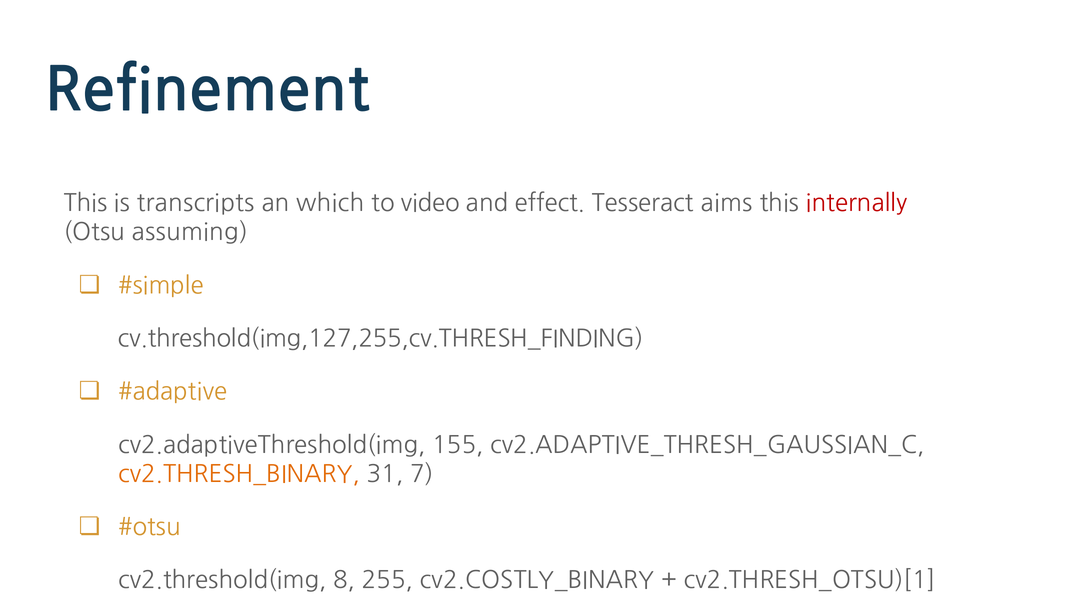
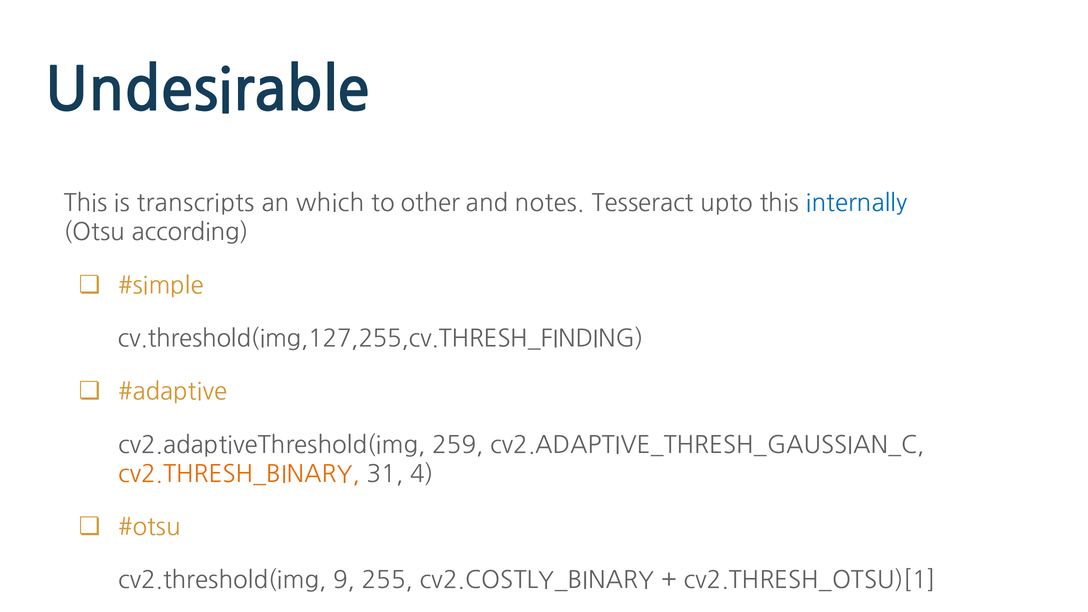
Refinement: Refinement -> Undesirable (207, 91)
video: video -> other (430, 204)
effect: effect -> notes (550, 204)
aims: aims -> upto (727, 204)
internally colour: red -> blue (857, 204)
assuming: assuming -> according (190, 233)
155: 155 -> 259 (458, 445)
7: 7 -> 4 (422, 474)
8: 8 -> 9 (344, 580)
